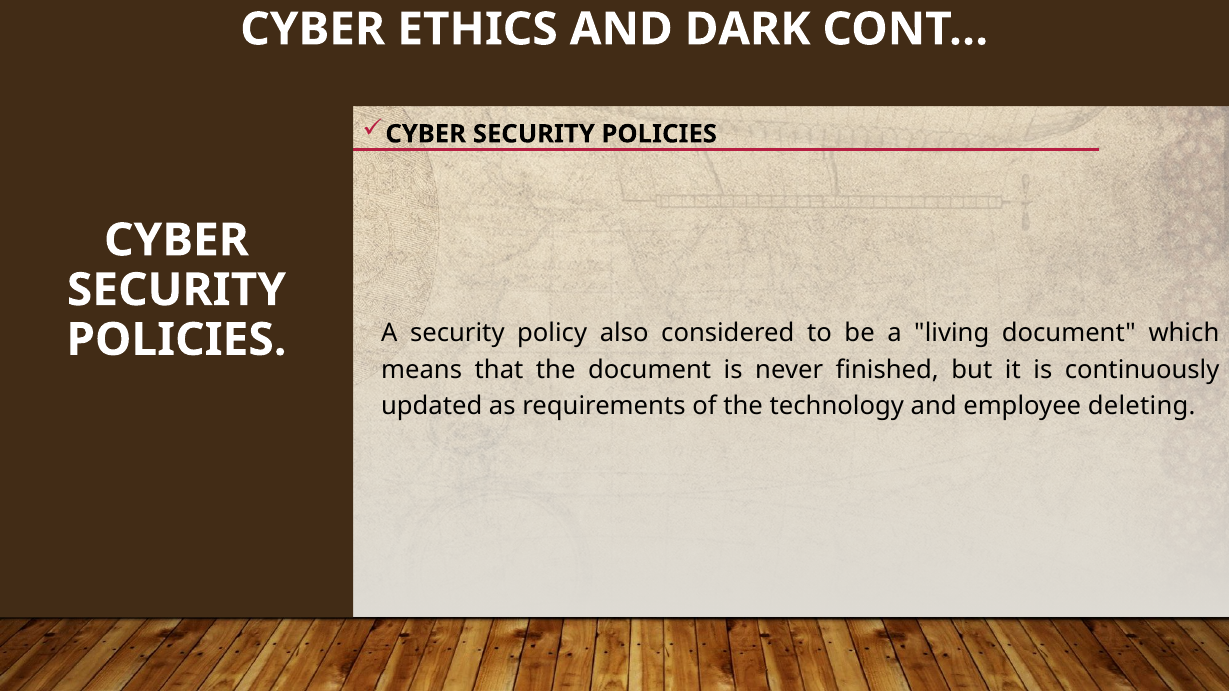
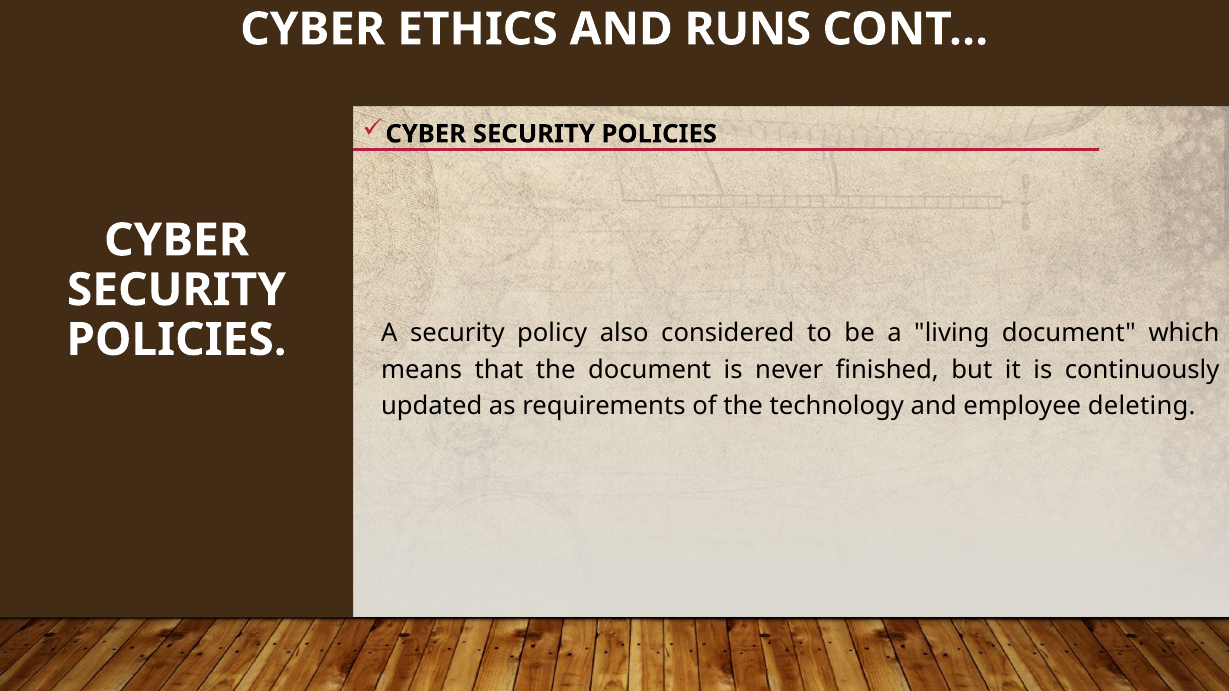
DARK: DARK -> RUNS (748, 29)
